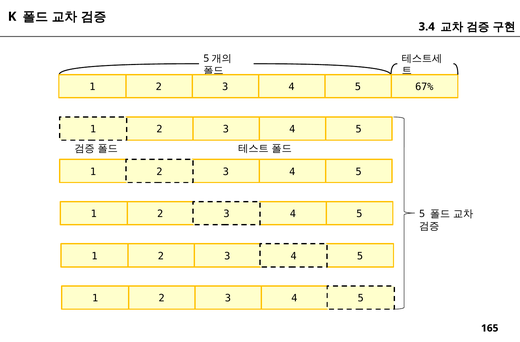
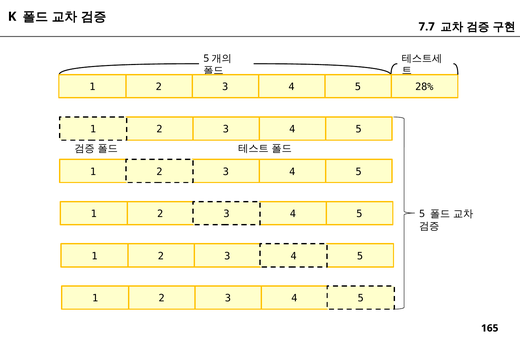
3.4: 3.4 -> 7.7 (427, 27)
67%: 67% -> 28% (424, 87)
